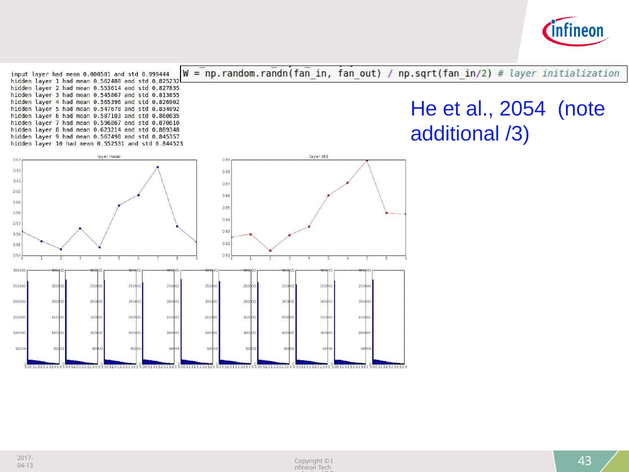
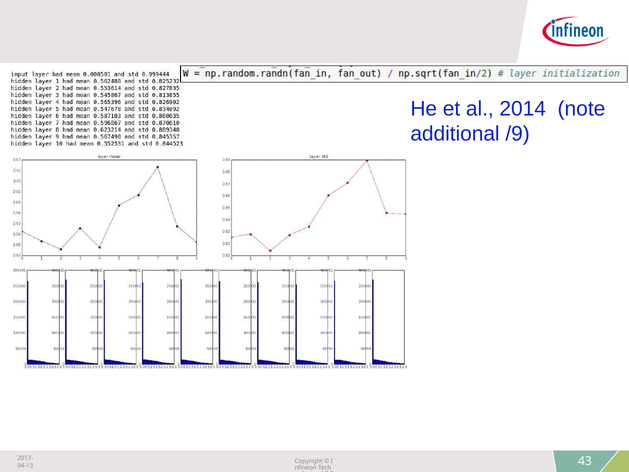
2054: 2054 -> 2014 (523, 109)
/3: /3 -> /9 (518, 134)
